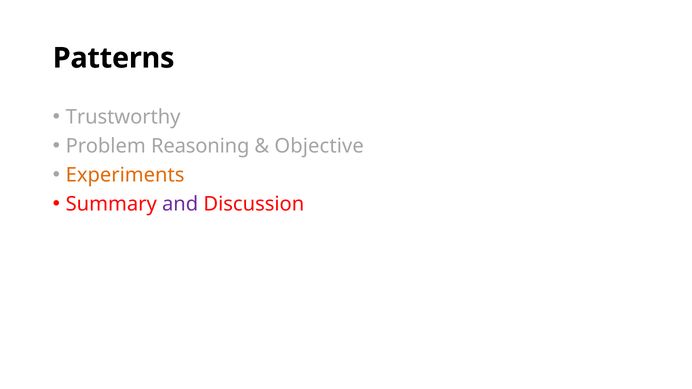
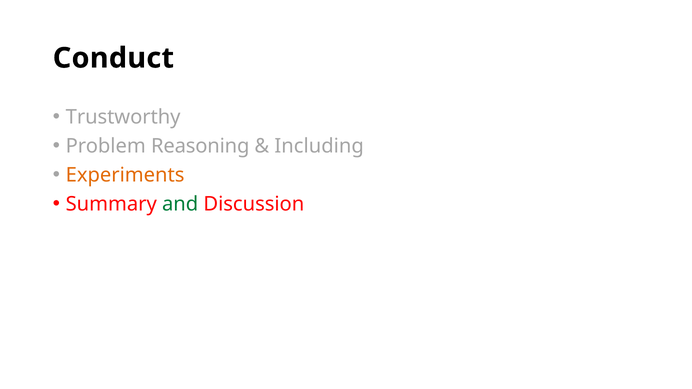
Patterns: Patterns -> Conduct (113, 58)
Objective: Objective -> Including (319, 146)
and colour: purple -> green (180, 204)
